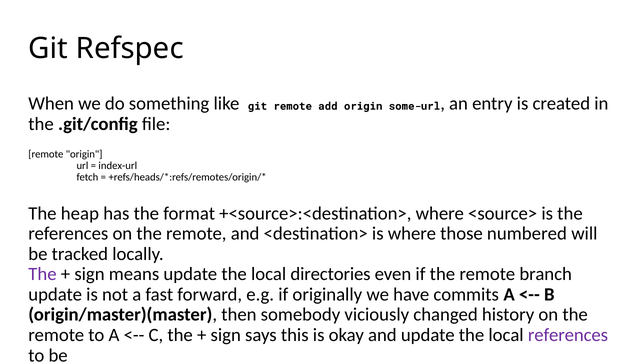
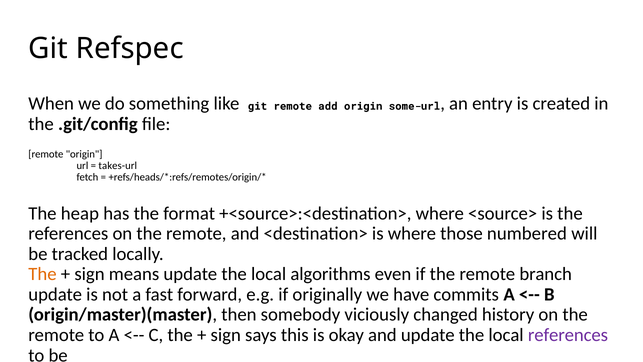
index-url: index-url -> takes-url (118, 165)
The colour: purple -> orange (42, 274)
directories: directories -> algorithms (330, 274)
